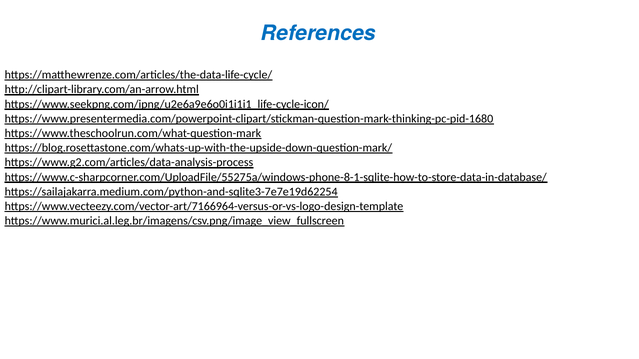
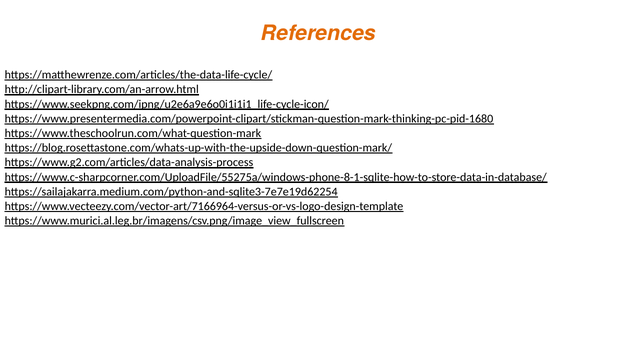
References colour: blue -> orange (318, 33)
